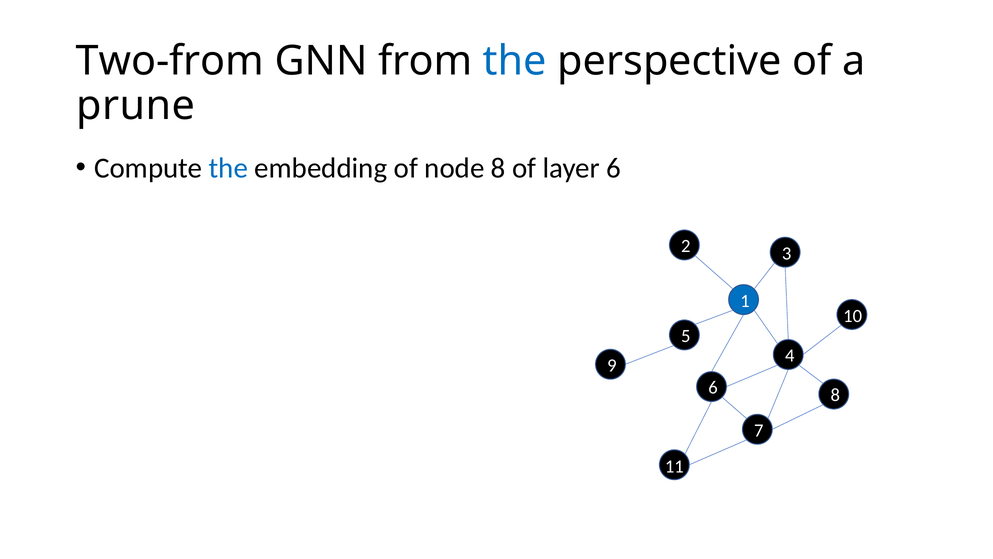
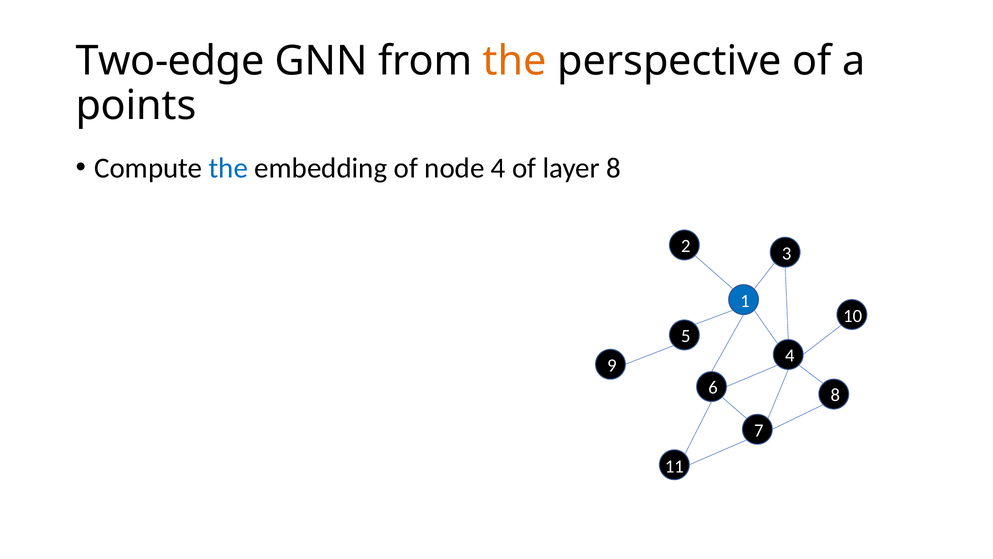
Two-from: Two-from -> Two-edge (170, 61)
the colour: blue -> orange (515, 61)
prune: prune -> points (136, 106)
node 8: 8 -> 4 (498, 168)
layer 6: 6 -> 8 (614, 168)
